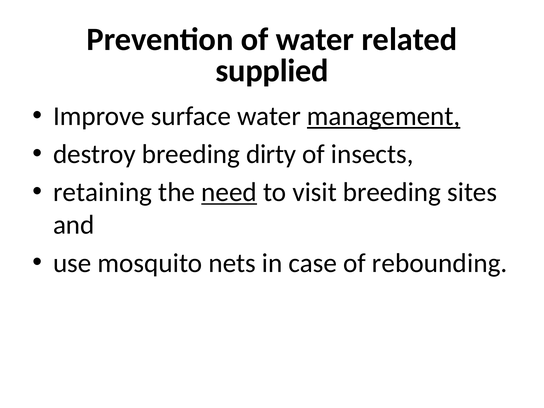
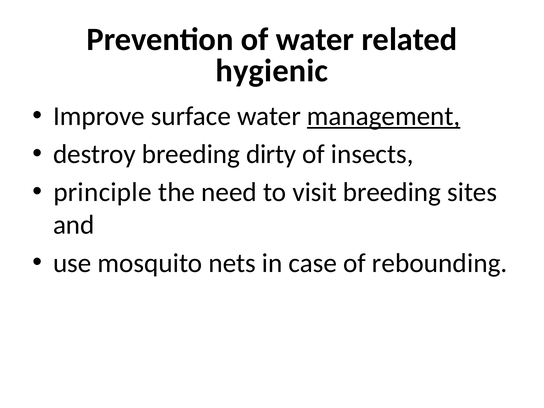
supplied: supplied -> hygienic (272, 71)
retaining: retaining -> principle (102, 192)
need underline: present -> none (229, 192)
